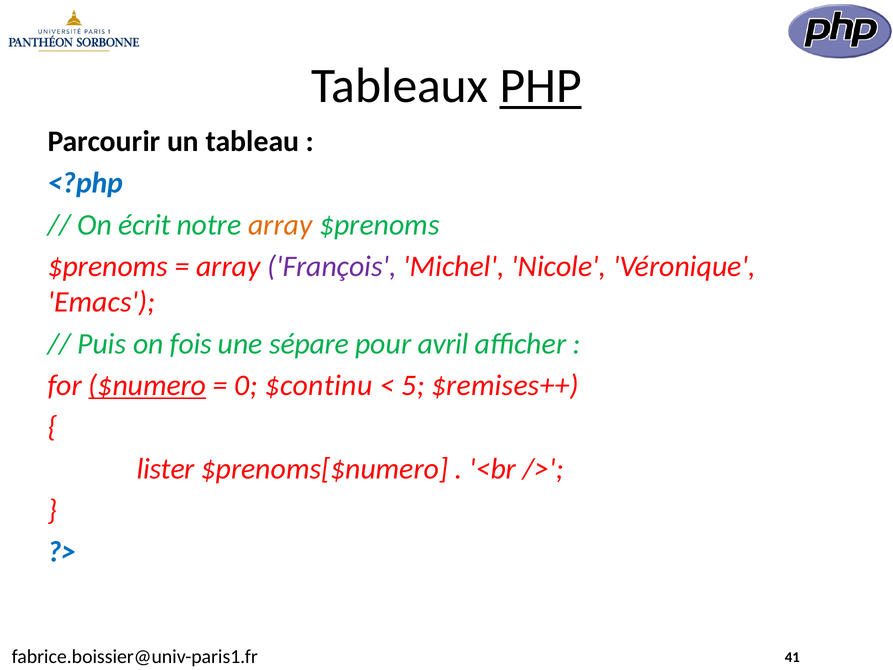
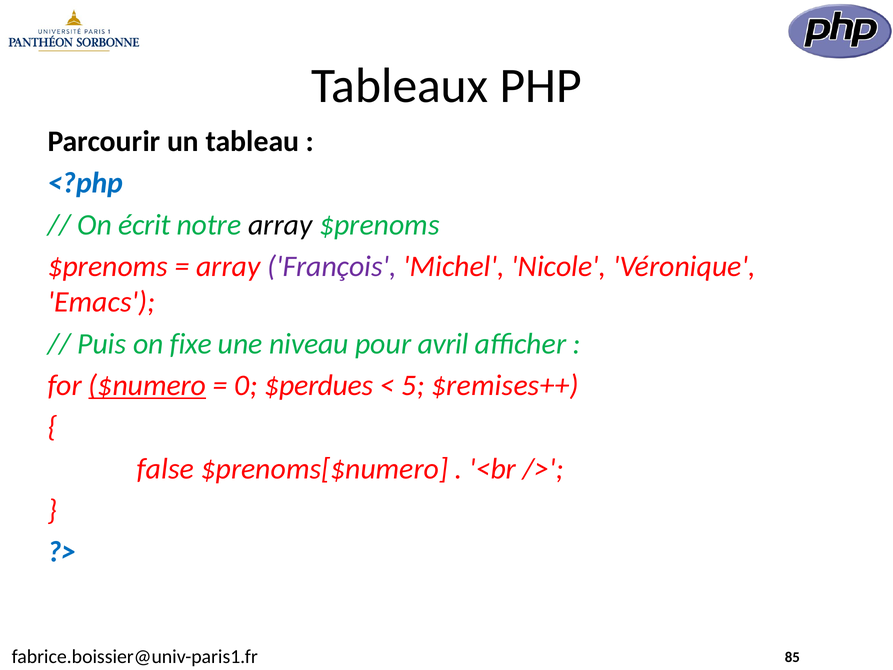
PHP underline: present -> none (541, 86)
array colour: orange -> black (280, 225)
fois: fois -> fixe (191, 344)
sépare: sépare -> niveau (309, 344)
$continu: $continu -> $perdues (319, 385)
lister: lister -> false (165, 469)
41: 41 -> 85 (792, 657)
